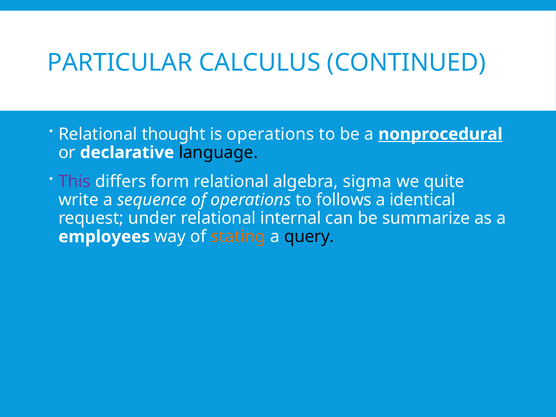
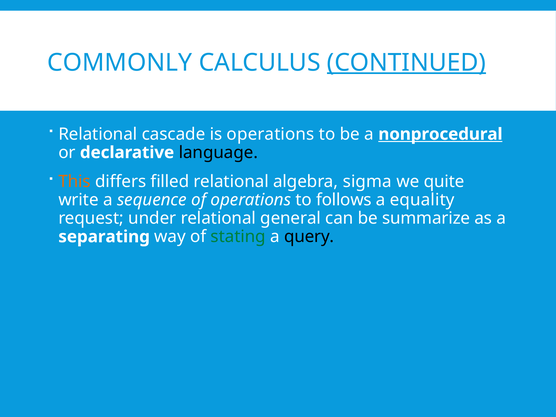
PARTICULAR: PARTICULAR -> COMMONLY (120, 63)
CONTINUED underline: none -> present (406, 63)
thought: thought -> cascade (174, 134)
This colour: purple -> orange (75, 182)
form: form -> filled (170, 182)
identical: identical -> equality (422, 200)
internal: internal -> general (291, 218)
employees: employees -> separating (104, 237)
stating colour: orange -> green (238, 237)
